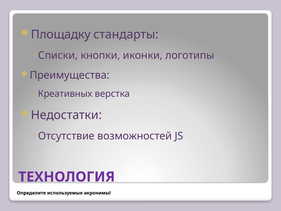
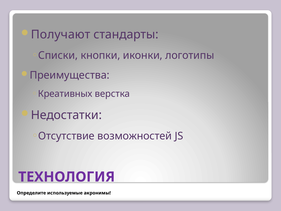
Площадку: Площадку -> Получают (61, 34)
